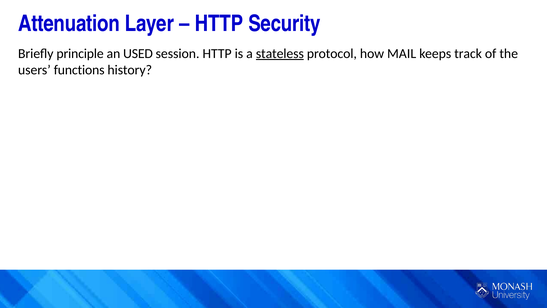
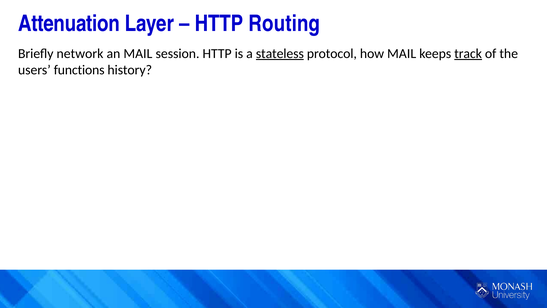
Security: Security -> Routing (284, 23)
principle: principle -> network (80, 54)
an USED: USED -> MAIL (138, 54)
track underline: none -> present (468, 54)
